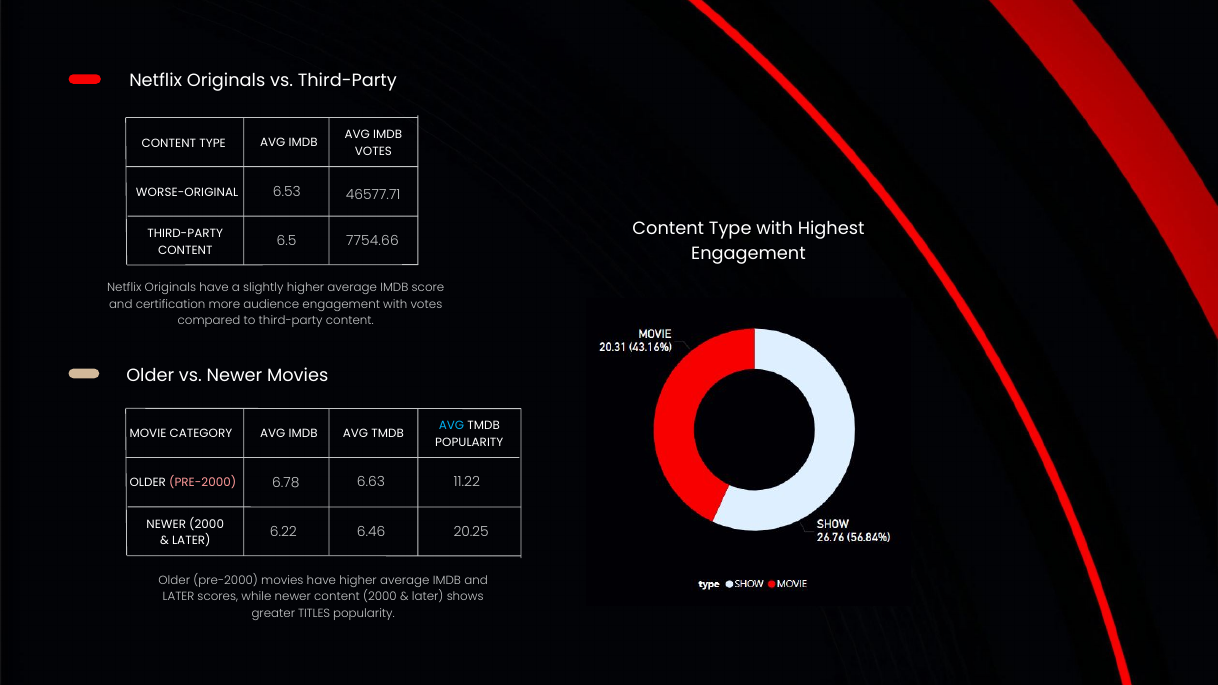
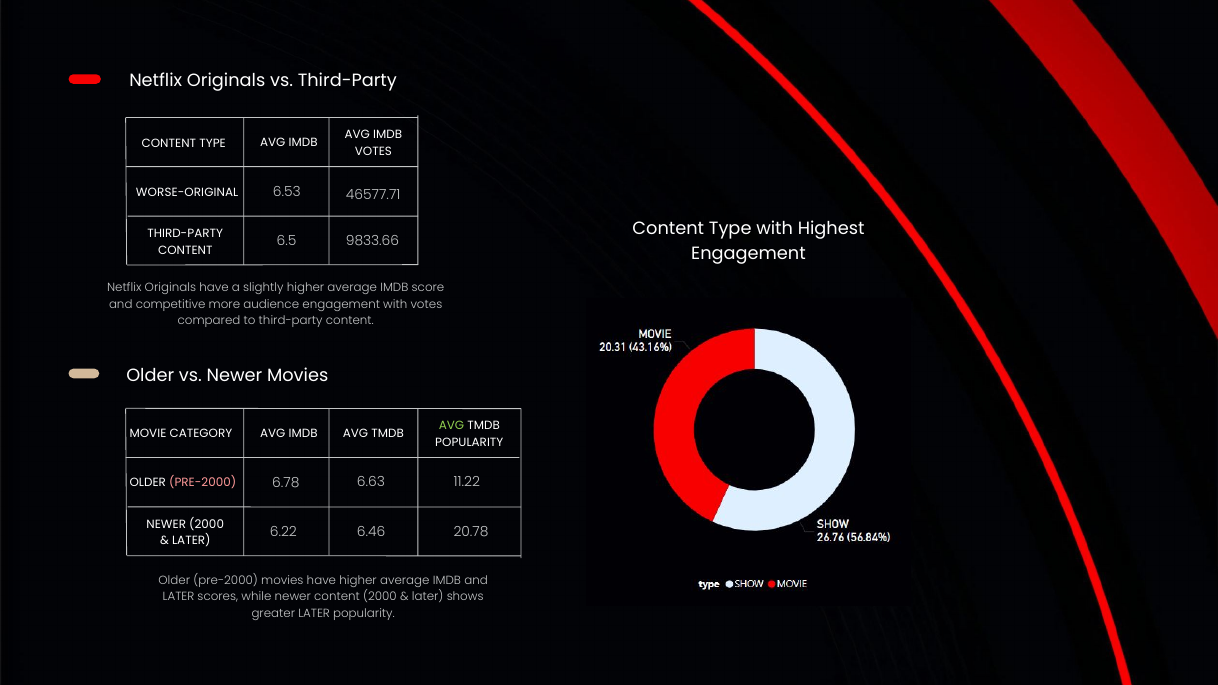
7754.66: 7754.66 -> 9833.66 (372, 241)
certification: certification -> competitive (171, 304)
AVG colour: light blue -> light green (451, 426)
20.25: 20.25 -> 20.78 (471, 532)
greater TITLES: TITLES -> LATER (314, 614)
